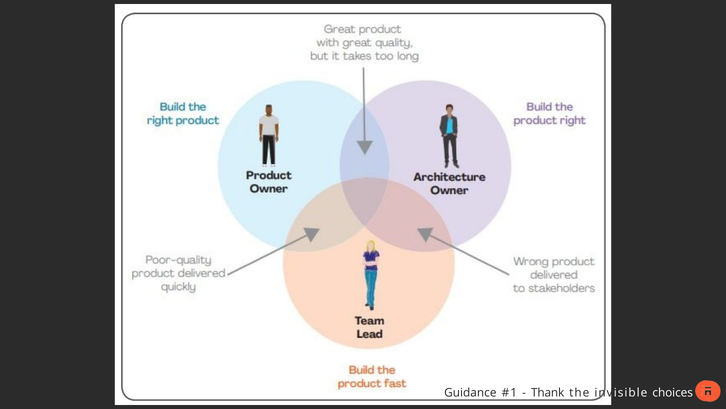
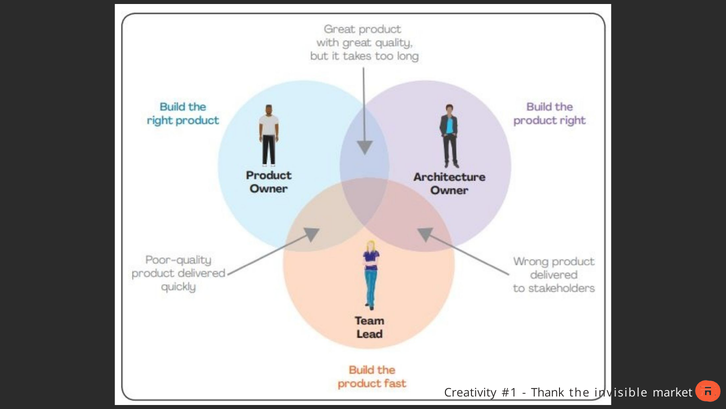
Guidance: Guidance -> Creativity (470, 392)
choices: choices -> market (673, 392)
